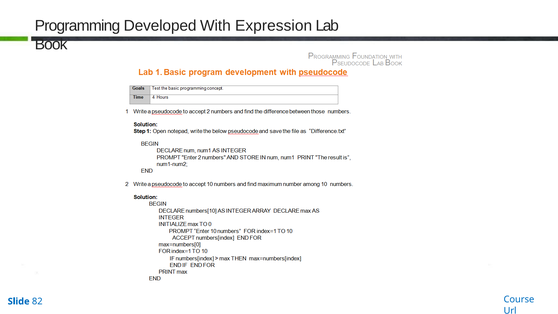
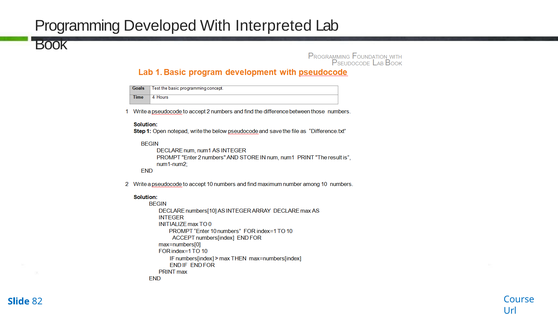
Expression: Expression -> Interpreted (274, 26)
